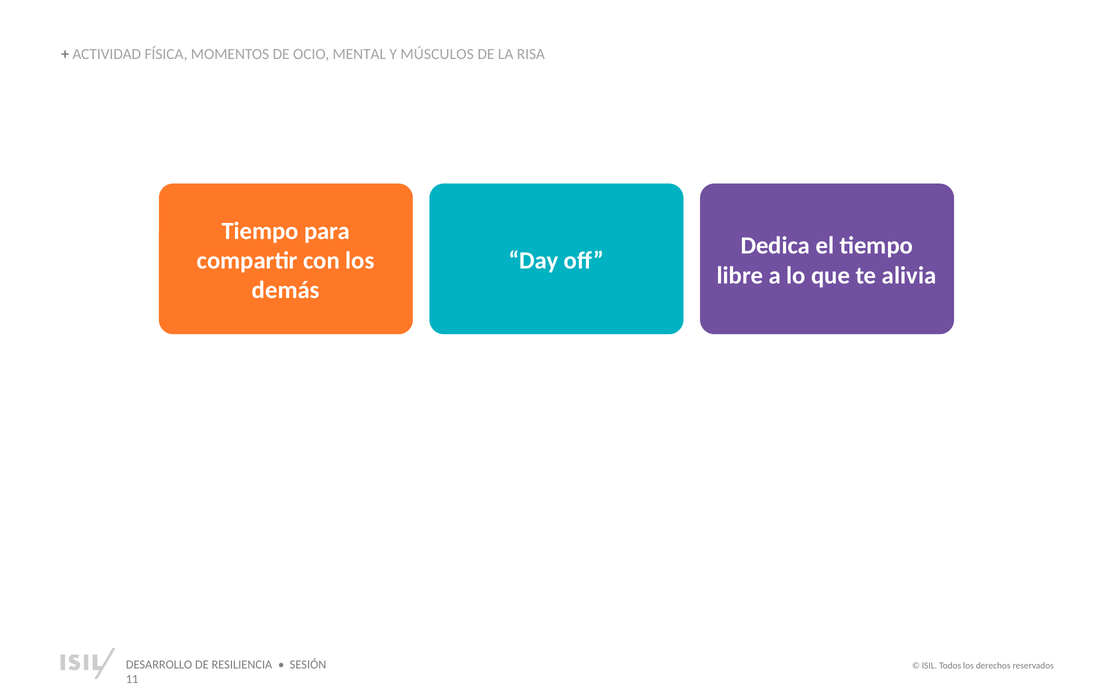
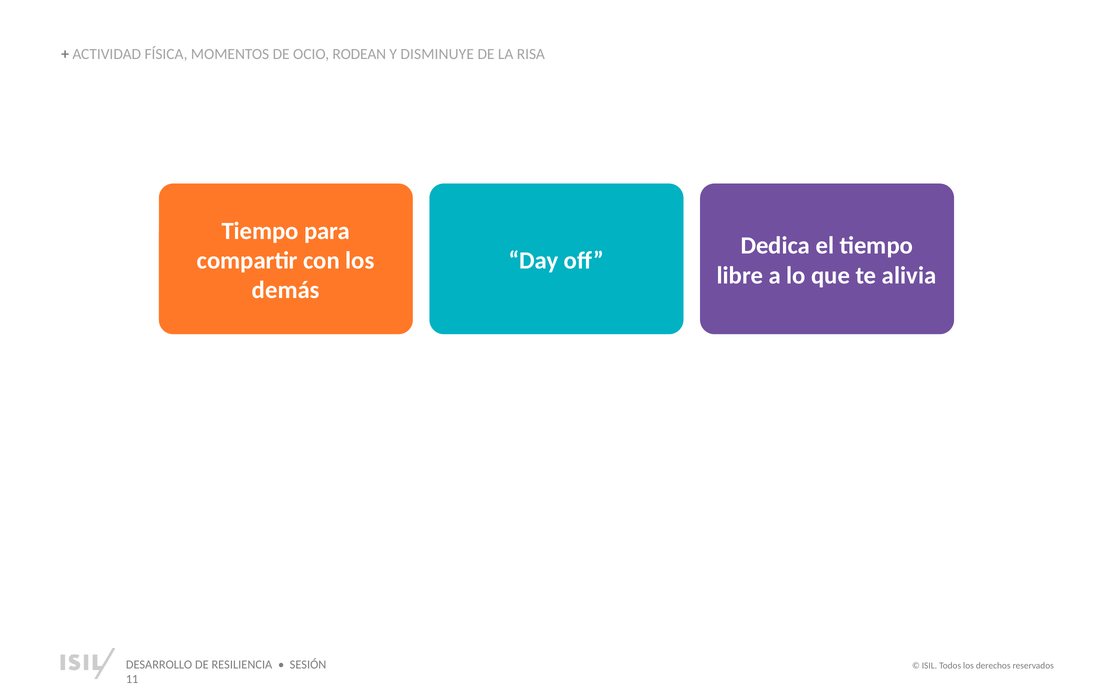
MENTAL: MENTAL -> RODEAN (359, 54)
MÚSCULOS: MÚSCULOS -> DISMINUYE (437, 54)
